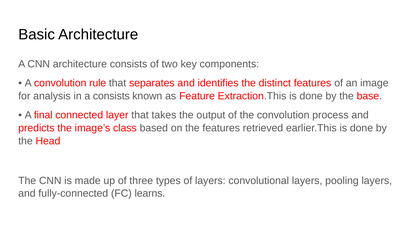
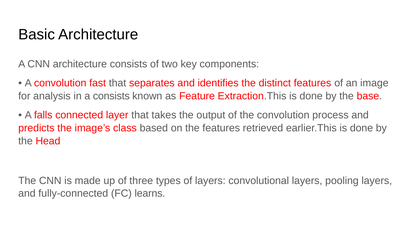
rule: rule -> fast (98, 83)
final: final -> falls (43, 115)
